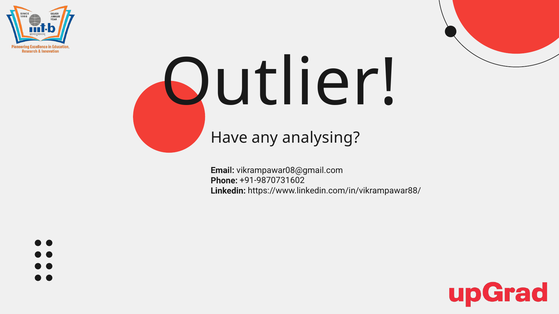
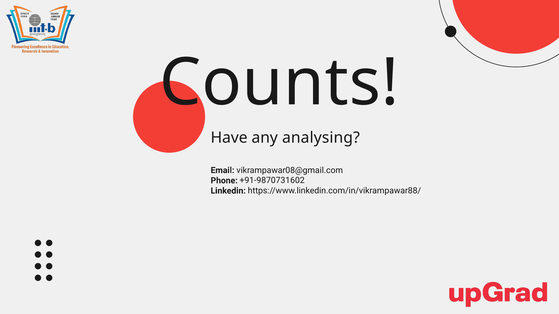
Outlier: Outlier -> Counts (279, 83)
